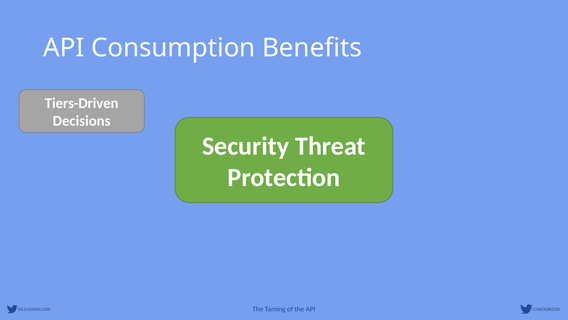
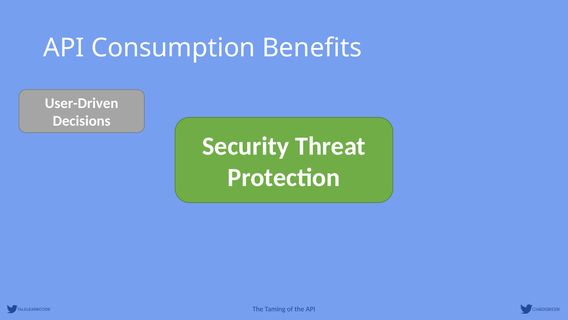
Tiers-Driven: Tiers-Driven -> User-Driven (82, 103)
